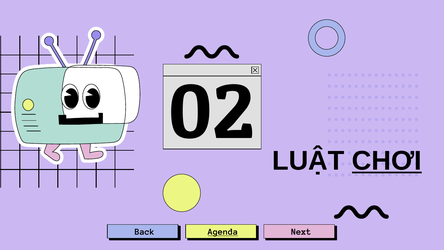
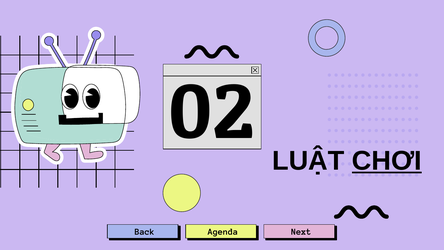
Agenda underline: present -> none (223, 232)
